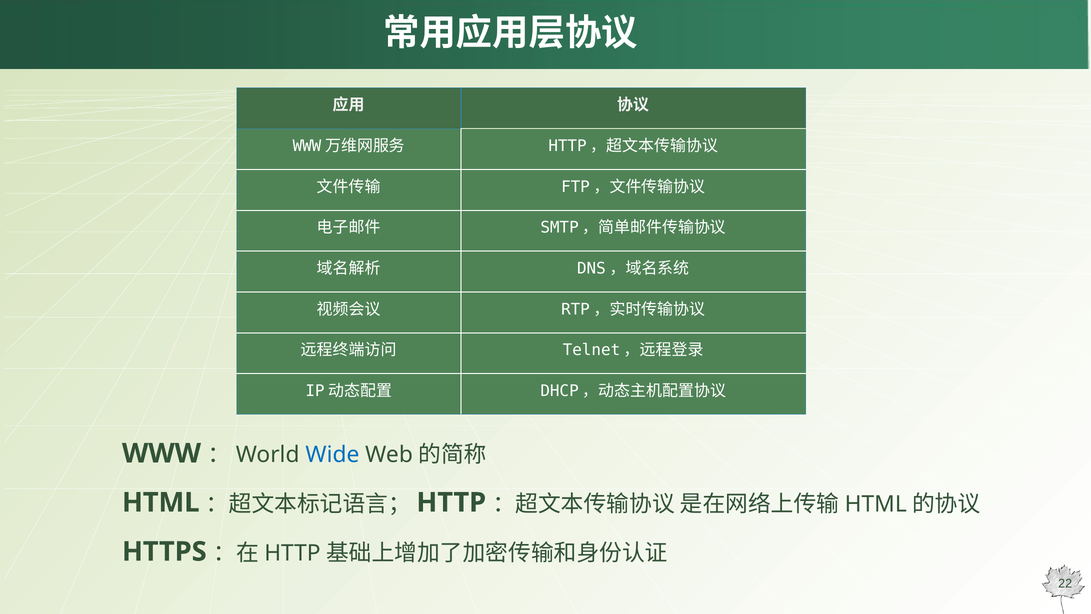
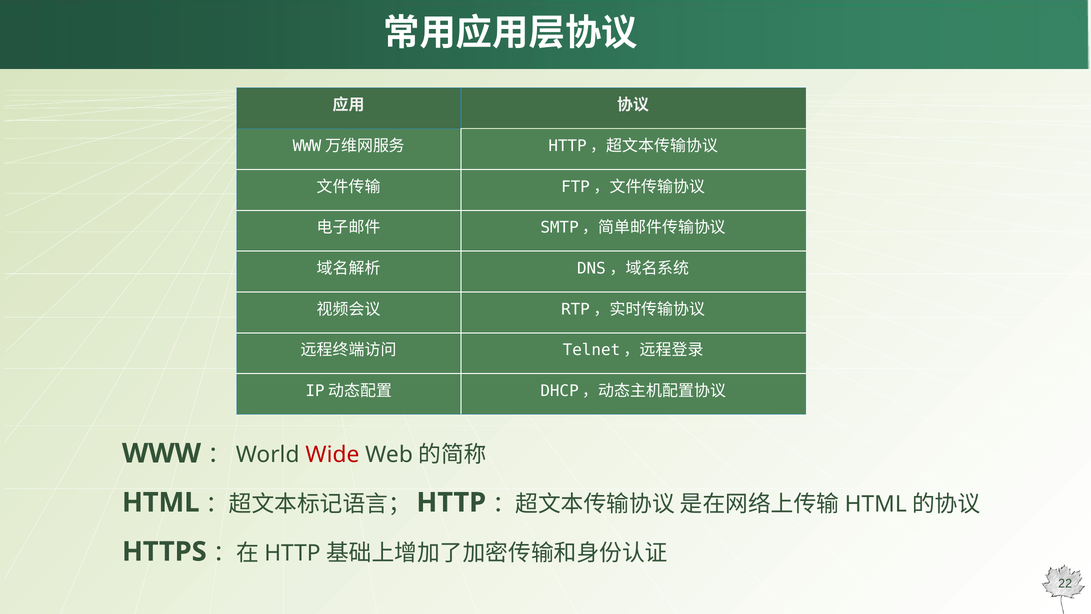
Wide colour: blue -> red (332, 455)
